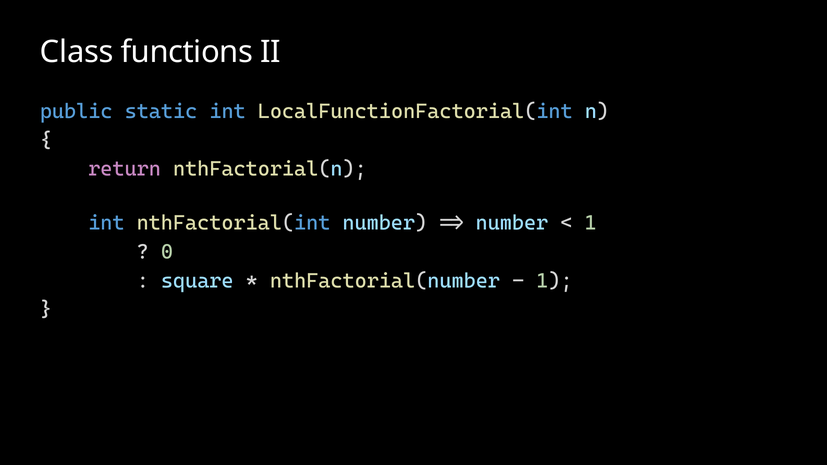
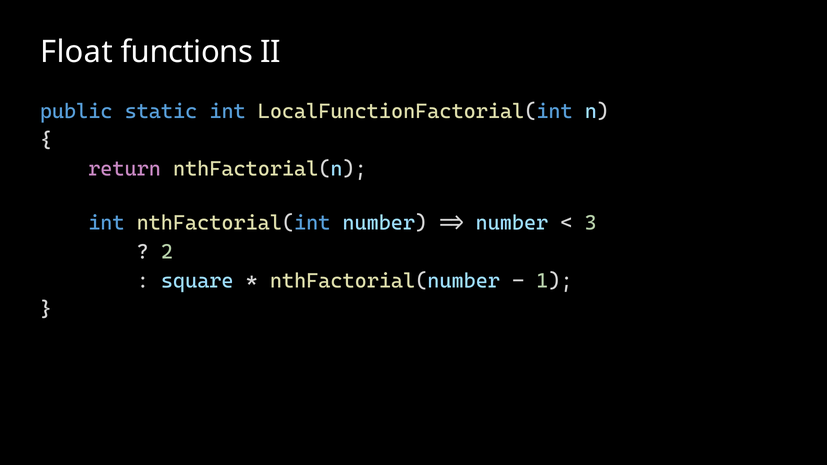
Class: Class -> Float (77, 52)
1: 1 -> 3 (591, 223)
0: 0 -> 2 (167, 252)
